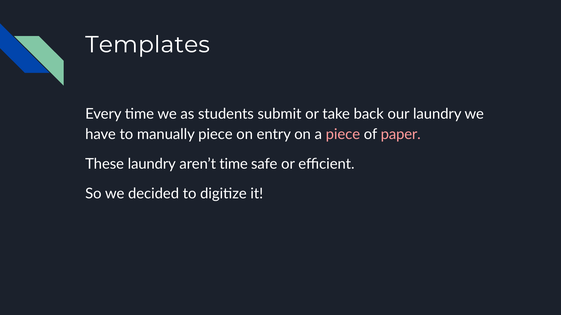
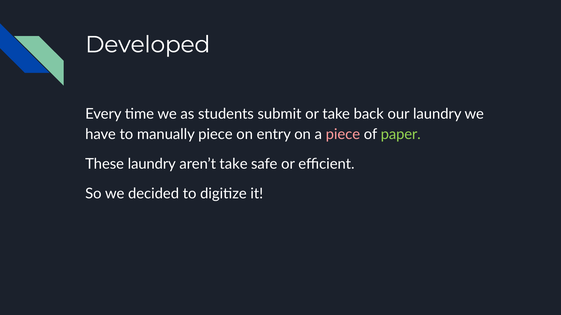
Templates: Templates -> Developed (148, 45)
paper colour: pink -> light green (401, 135)
aren’t time: time -> take (233, 164)
